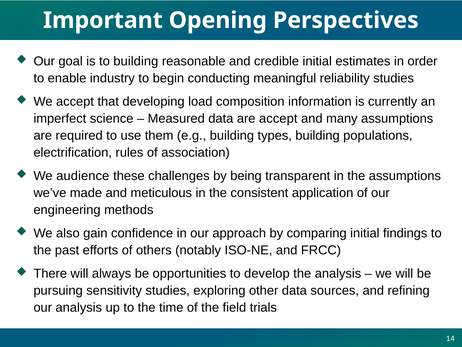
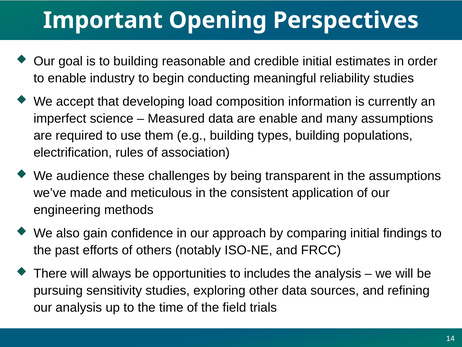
are accept: accept -> enable (278, 119)
develop: develop -> includes (267, 273)
